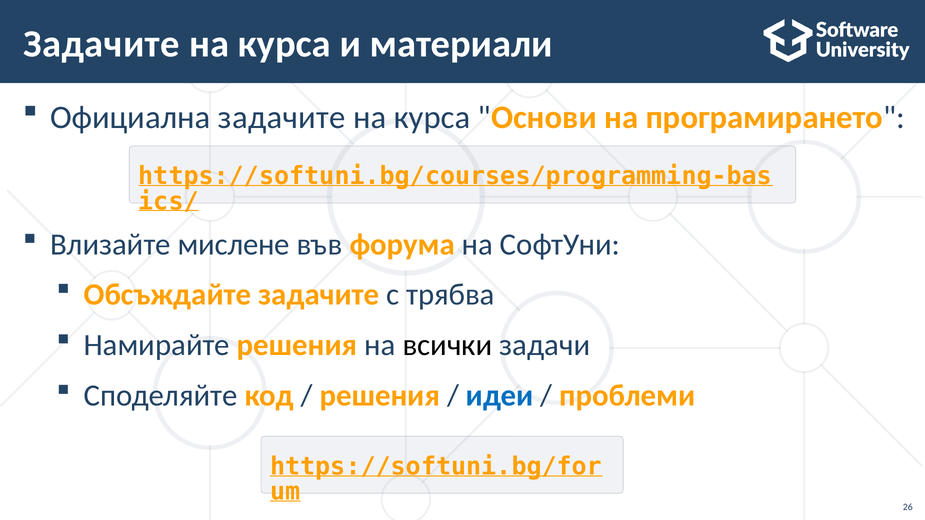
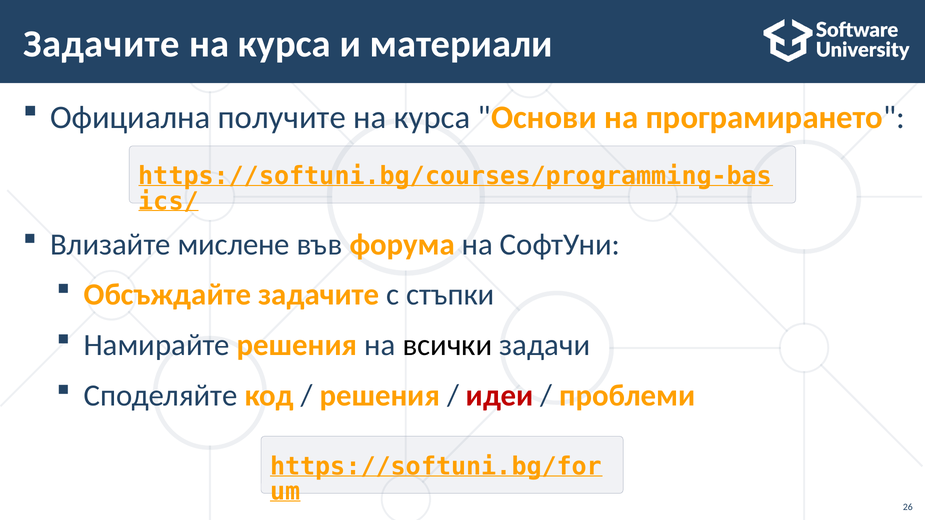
Официална задачите: задачите -> получите (282, 117)
трябва: трябва -> стъпки (450, 295)
идеи colour: blue -> red (500, 396)
